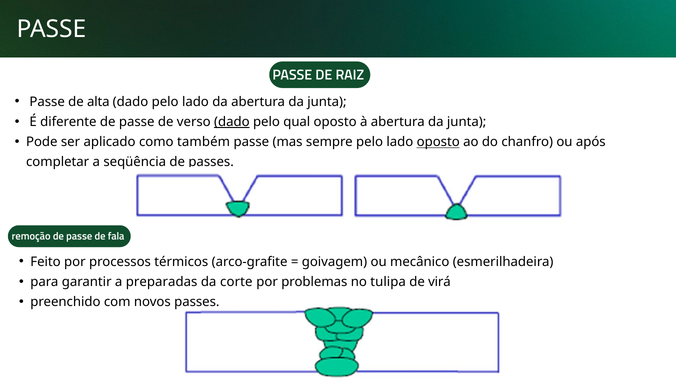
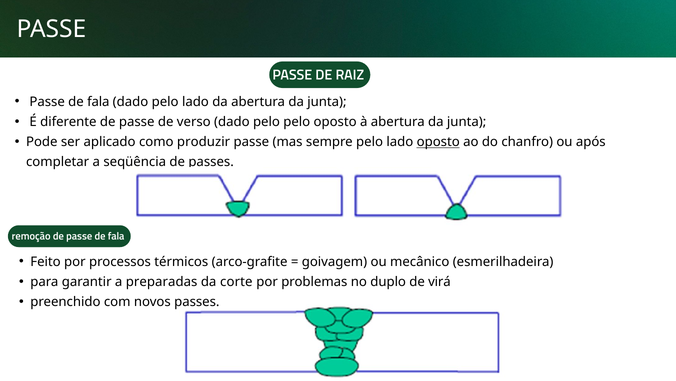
alta: alta -> fala (98, 102)
dado underline: present -> none (232, 122)
pelo qual: qual -> pelo (297, 122)
também: também -> produzir (204, 142)
tulipa: tulipa -> duplo (388, 281)
